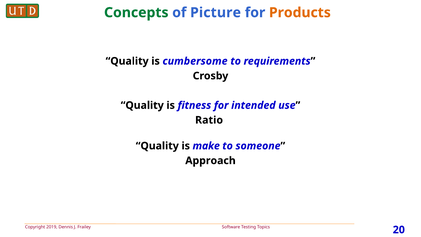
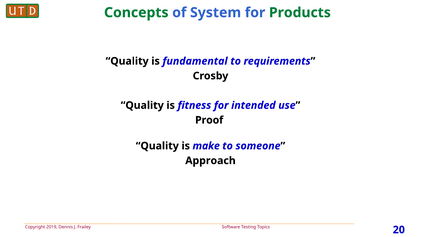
Picture: Picture -> System (216, 13)
Products colour: orange -> green (300, 13)
cumbersome: cumbersome -> fundamental (195, 61)
Ratio: Ratio -> Proof (209, 120)
